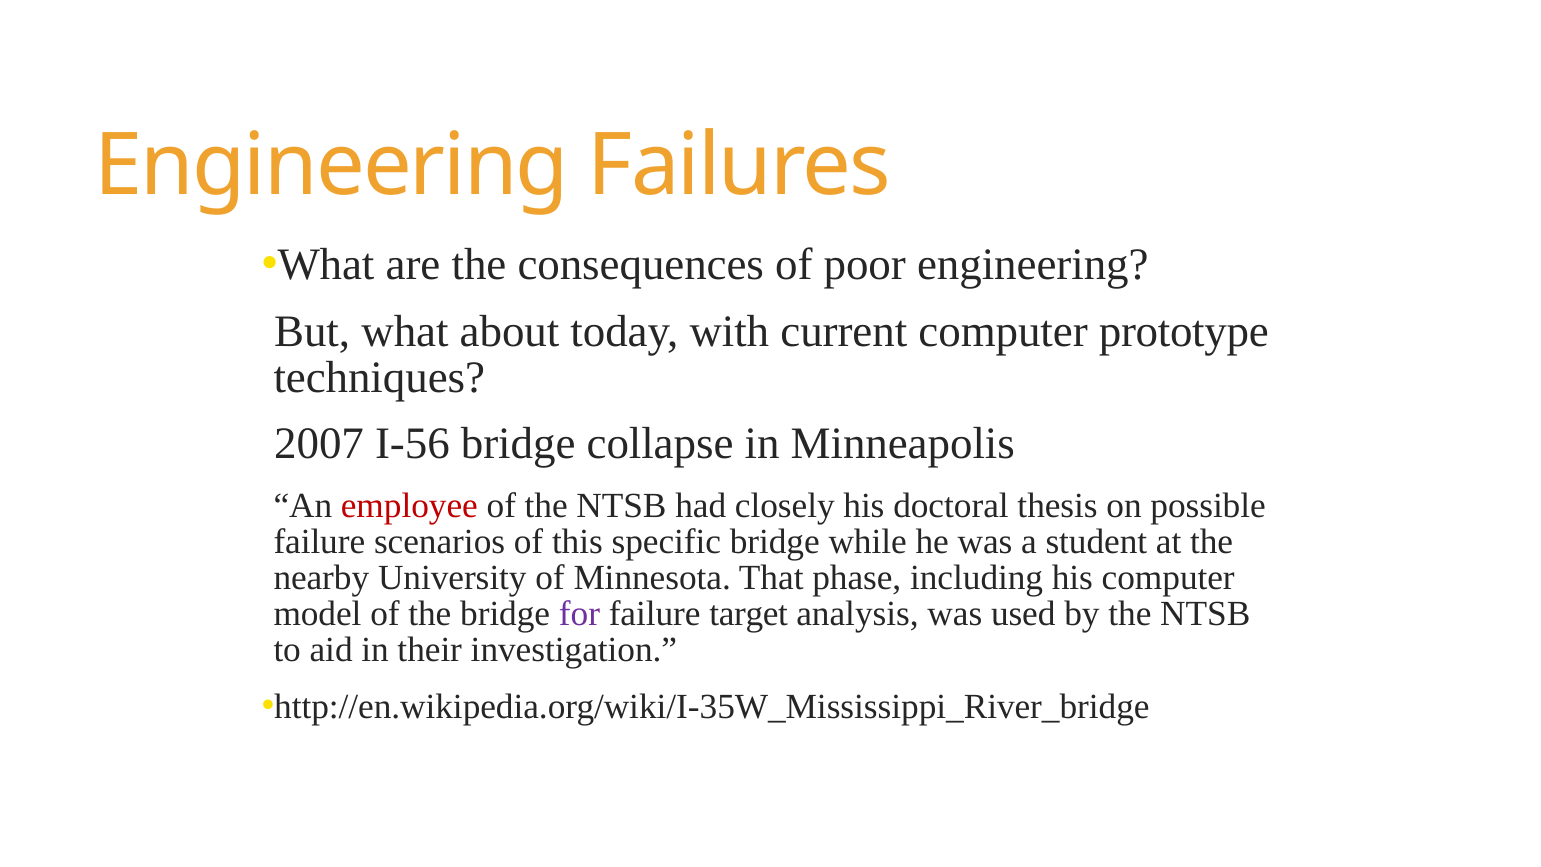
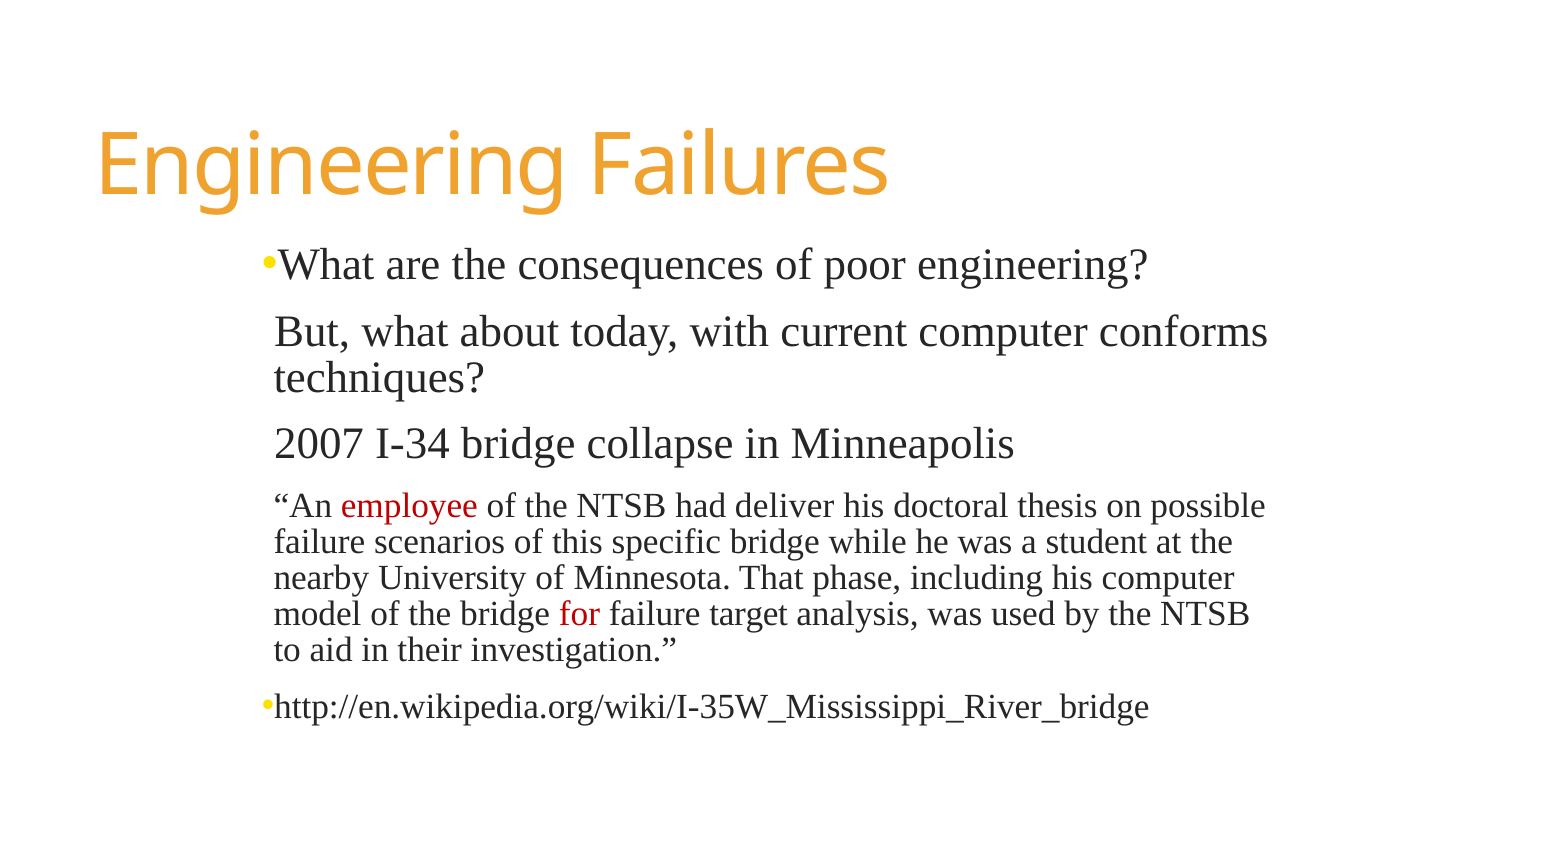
prototype: prototype -> conforms (1184, 331)
I-56: I-56 -> I-34 (412, 444)
closely: closely -> deliver (785, 506)
for colour: purple -> red (579, 614)
